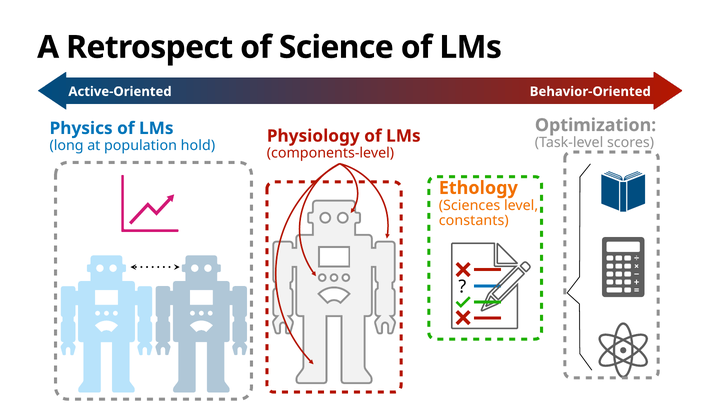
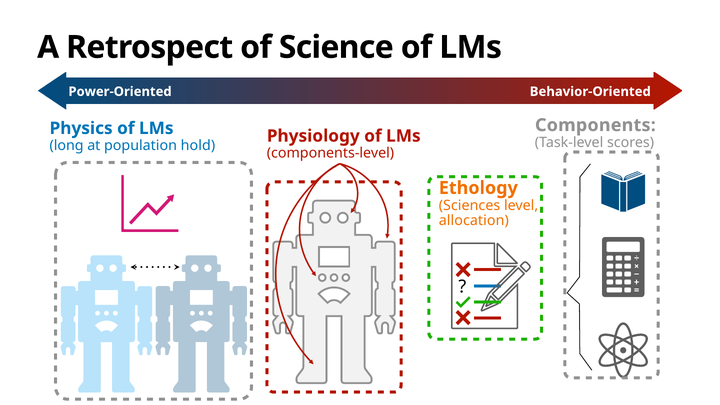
Active-Oriented: Active-Oriented -> Power-Oriented (120, 92)
Optimization: Optimization -> Components (595, 125)
constants: constants -> allocation (474, 221)
